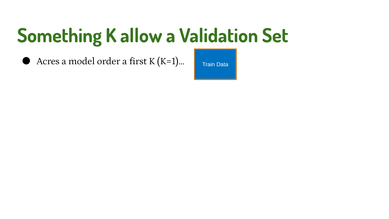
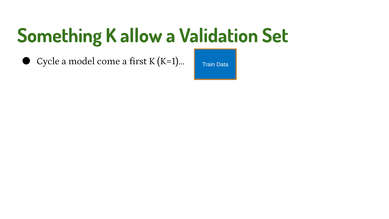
Acres: Acres -> Cycle (48, 61)
order: order -> come (109, 61)
